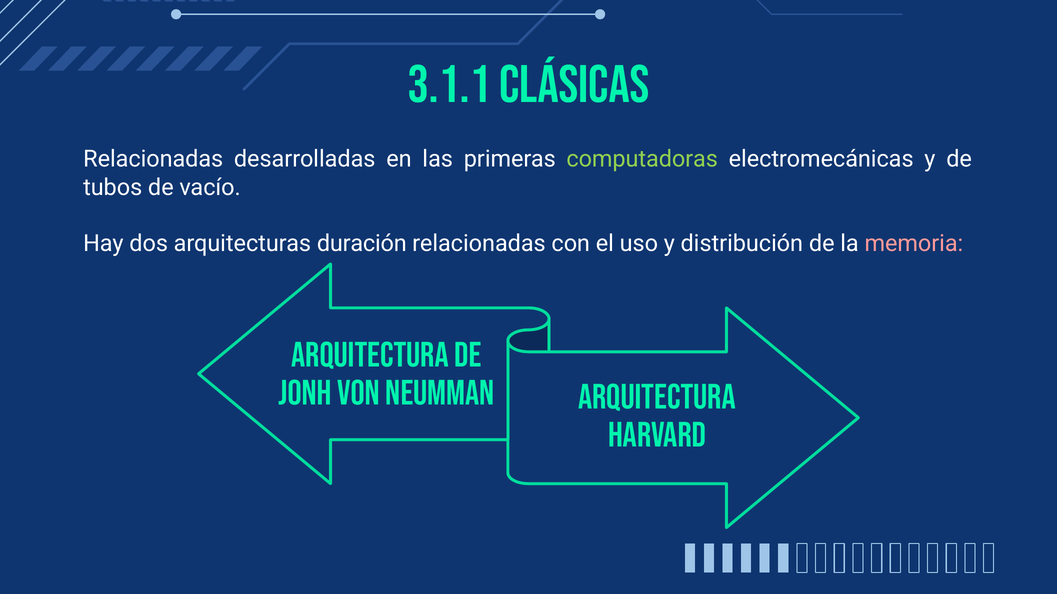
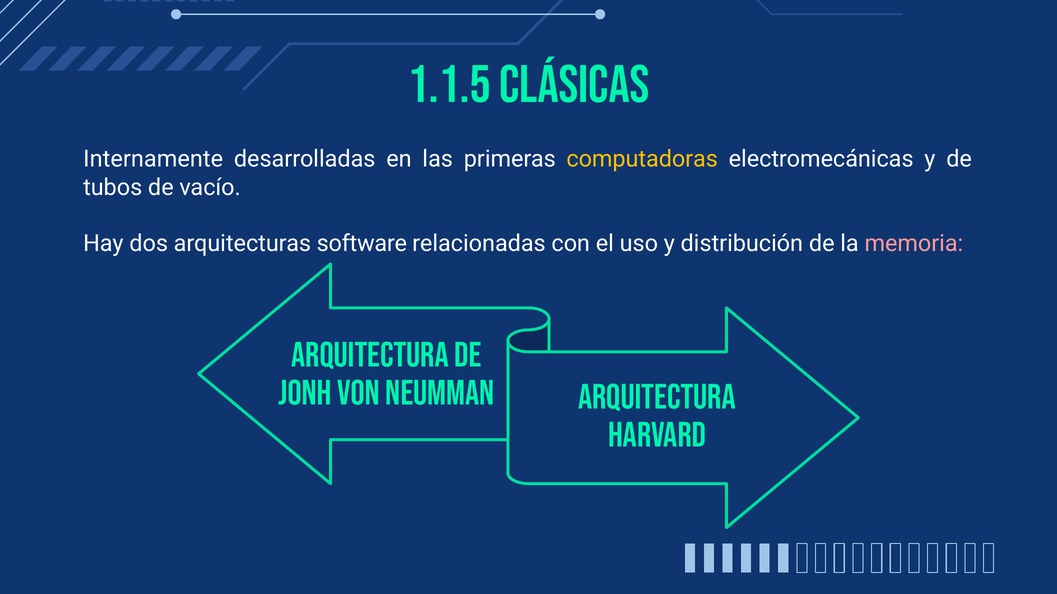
3.1.1: 3.1.1 -> 1.1.5 (449, 85)
Relacionadas: Relacionadas -> Internamente (153, 159)
computadoras colour: light green -> yellow (642, 159)
duración: duración -> software (362, 244)
